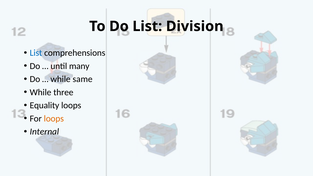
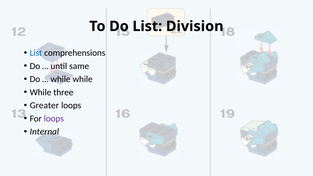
many: many -> same (79, 66)
while same: same -> while (83, 79)
Equality: Equality -> Greater (44, 105)
loops colour: orange -> purple (54, 119)
